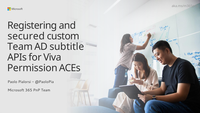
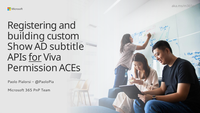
secured: secured -> building (26, 36)
Team: Team -> Show (20, 47)
for underline: none -> present (35, 57)
